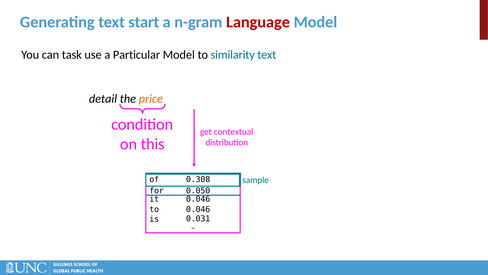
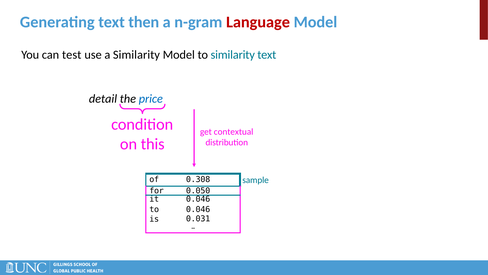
start: start -> then (144, 22)
task: task -> test (72, 55)
a Particular: Particular -> Similarity (136, 55)
price colour: orange -> blue (151, 99)
